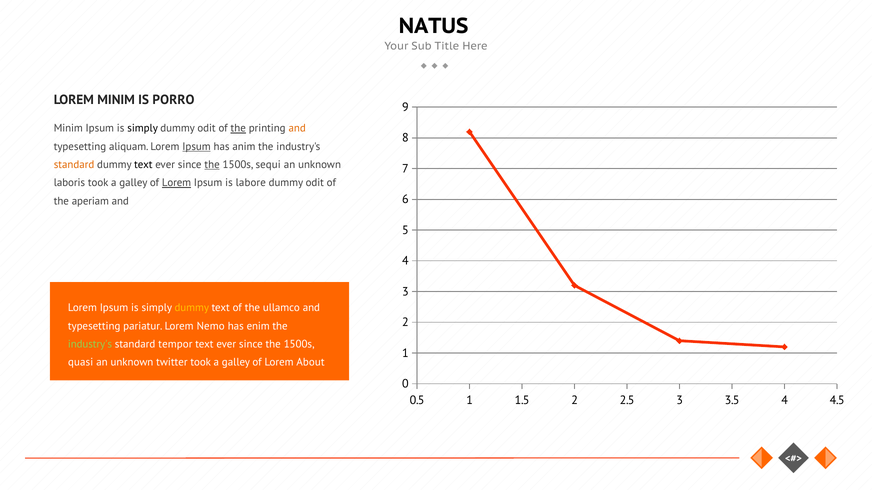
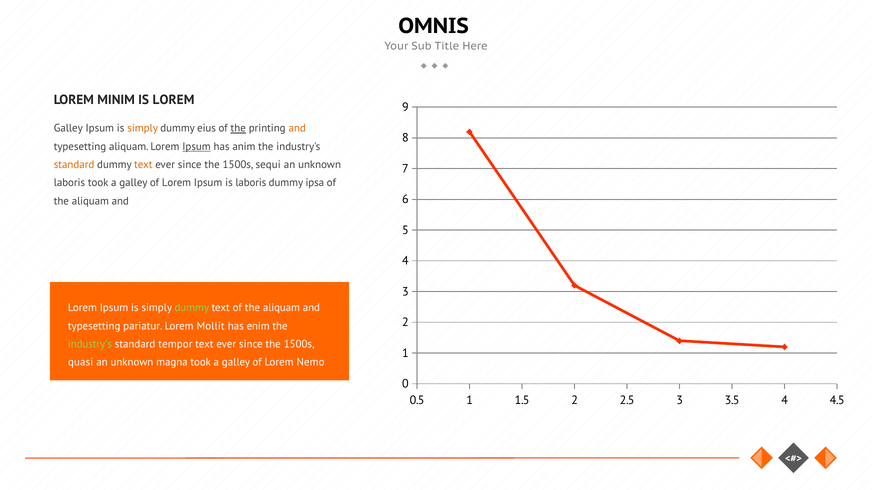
NATUS: NATUS -> OMNIS (434, 26)
IS PORRO: PORRO -> LOREM (173, 100)
Minim: Minim -> Galley (68, 129)
simply colour: black -> orange (143, 129)
odit: odit -> eius (207, 129)
text colour: black -> orange (143, 165)
the underline: present -> none (212, 165)
Lorem underline: present -> none (176, 183)
is labore: labore -> laboris (251, 183)
odit: odit -> ipsa (315, 183)
aperiam: aperiam -> aliquam (90, 201)
dummy colour: yellow -> light green (192, 308)
text of the ullamco: ullamco -> aliquam (281, 308)
Nemo: Nemo -> Mollit (211, 326)
twitter: twitter -> magna (172, 363)
About: About -> Nemo (311, 363)
